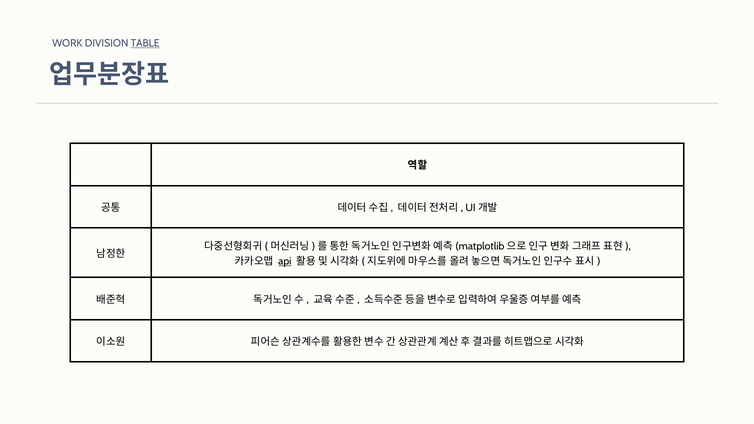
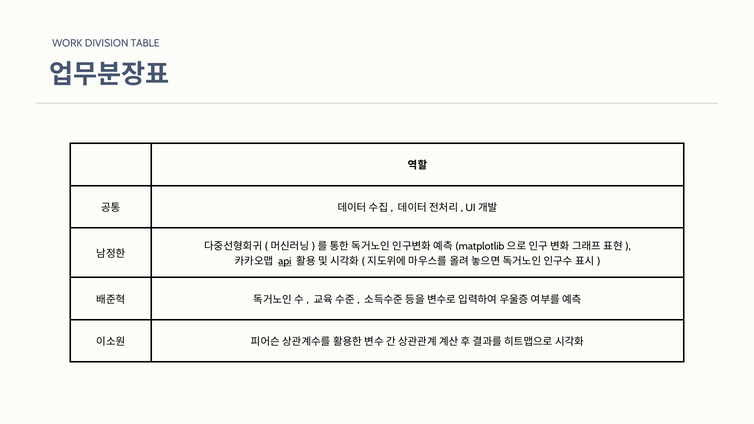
TABLE underline: present -> none (145, 43)
